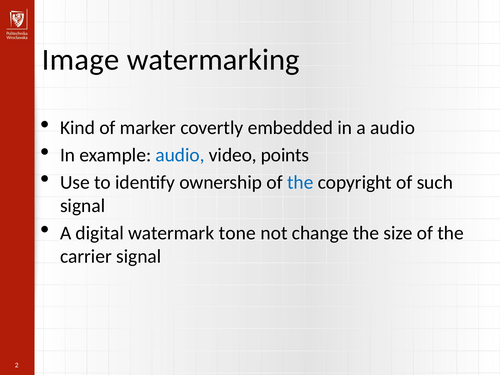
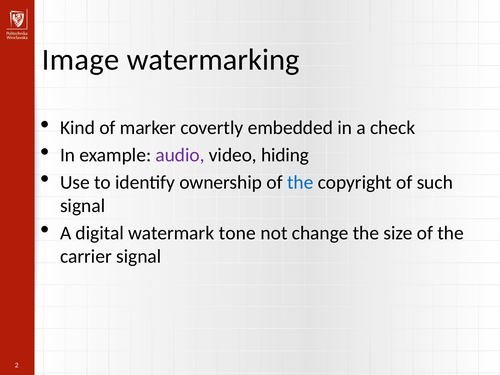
a audio: audio -> check (393, 128)
audio colour: blue -> purple (180, 155)
points: points -> hiding (285, 155)
